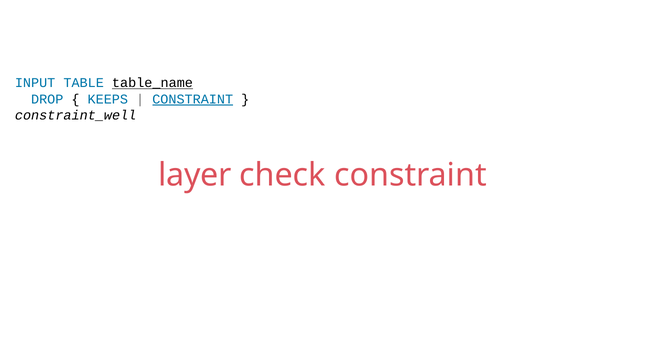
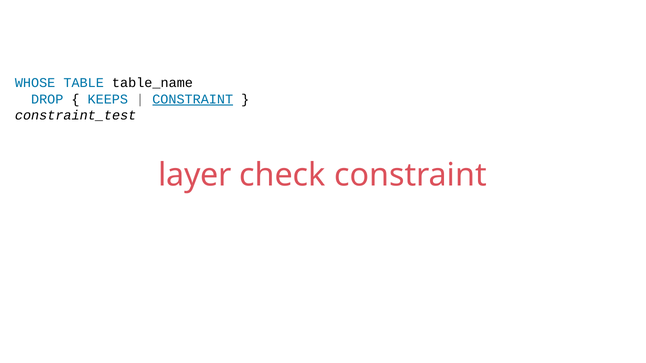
INPUT: INPUT -> WHOSE (35, 83)
table_name underline: present -> none (152, 83)
constraint_well: constraint_well -> constraint_test (76, 115)
